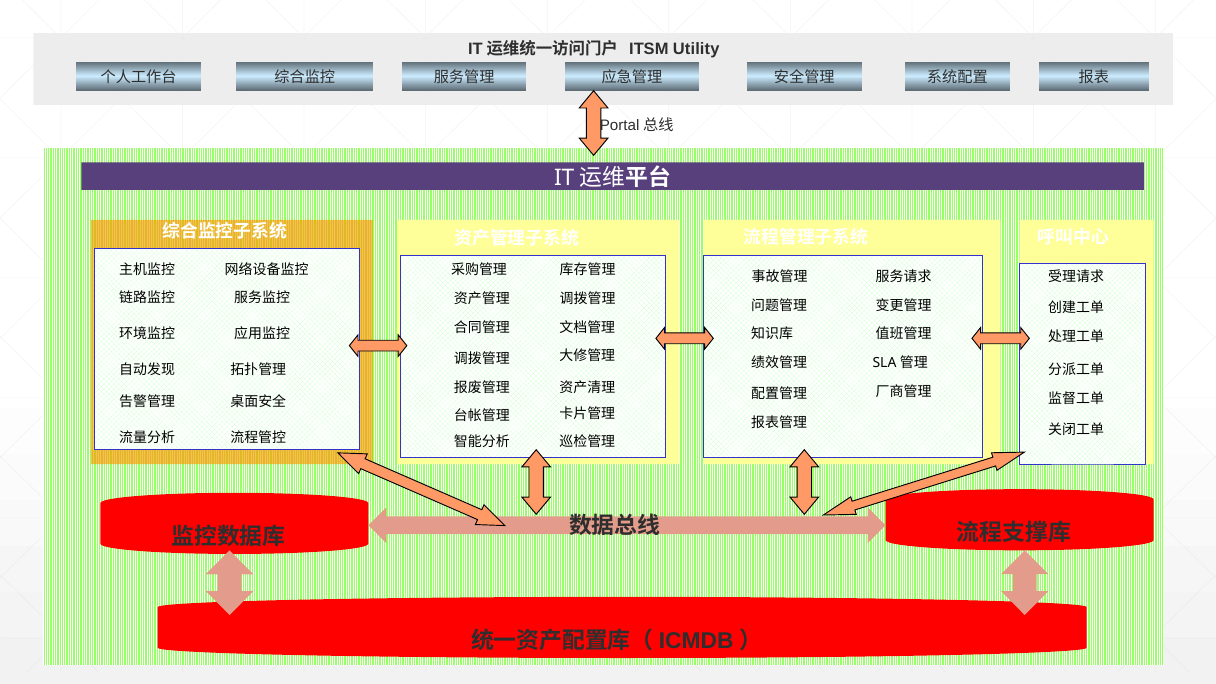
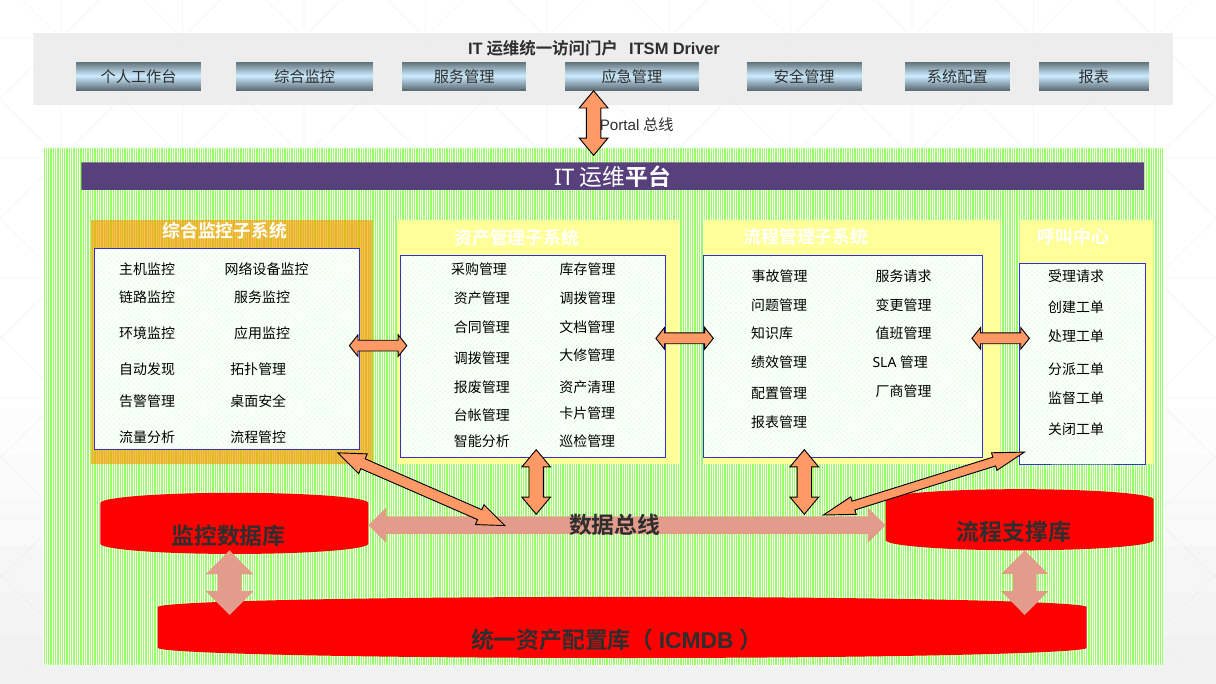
Utility: Utility -> Driver (696, 49)
